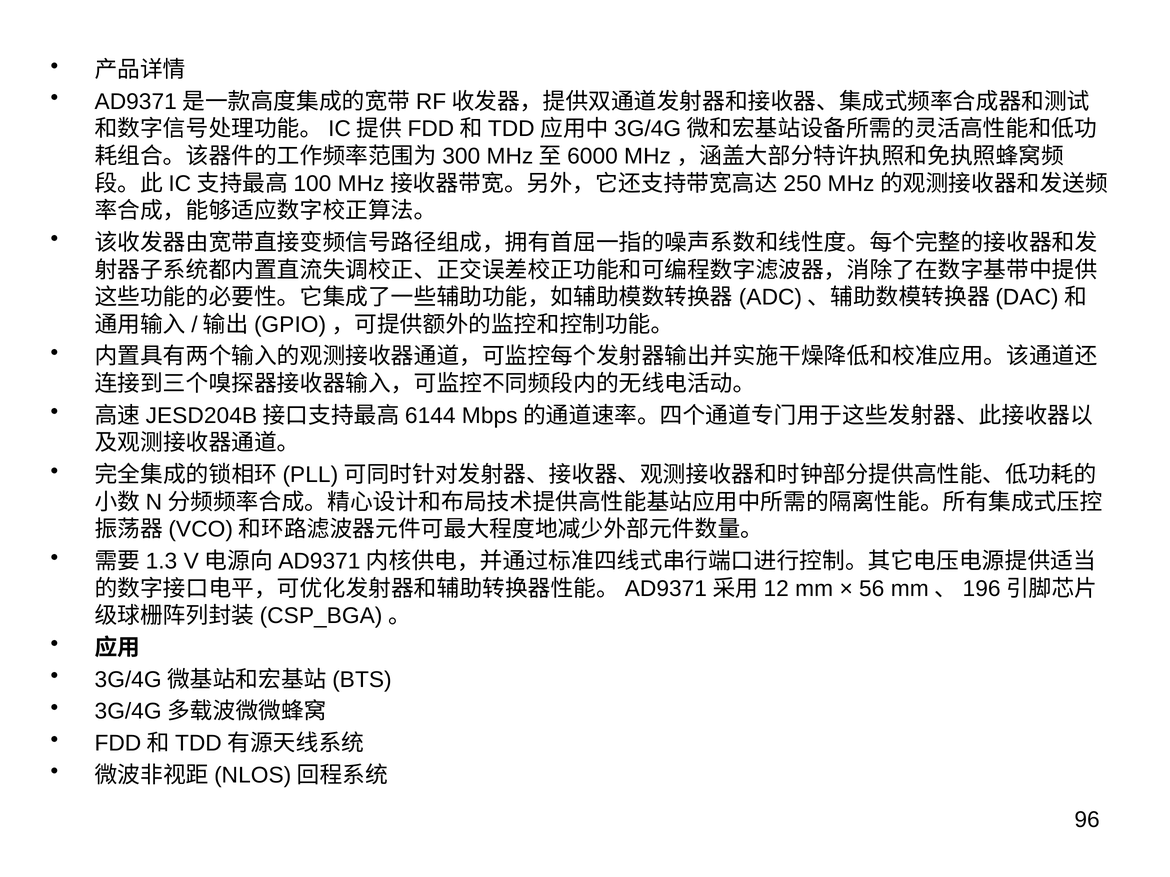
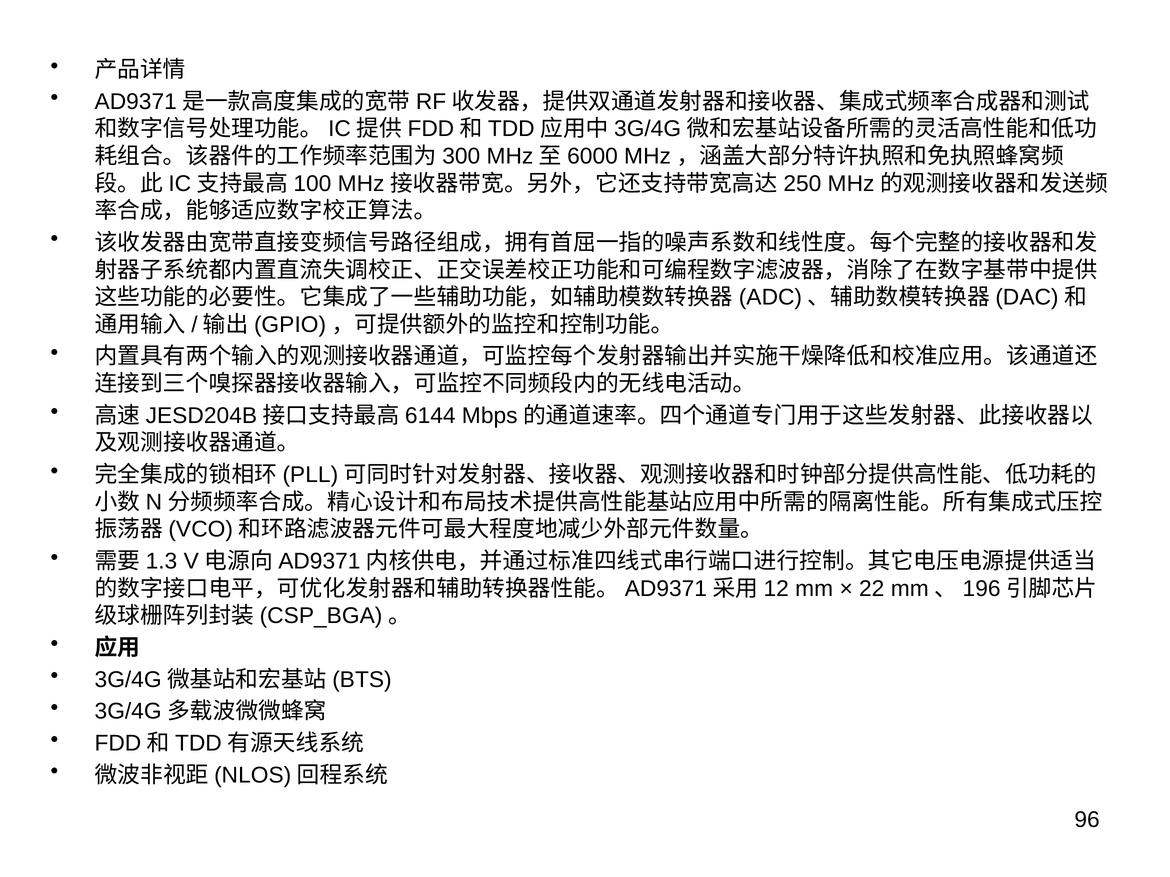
56: 56 -> 22 (872, 589)
